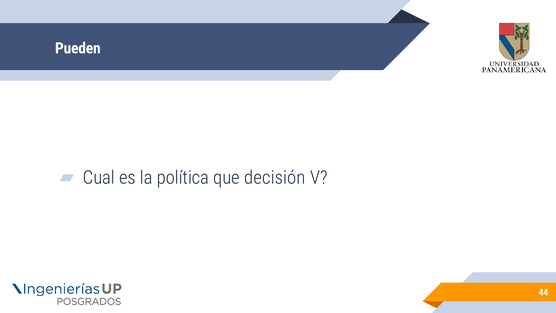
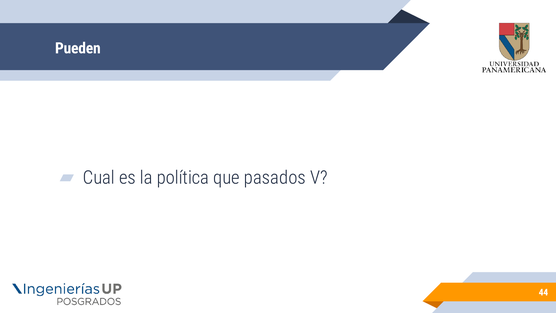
decisión: decisión -> pasados (275, 178)
